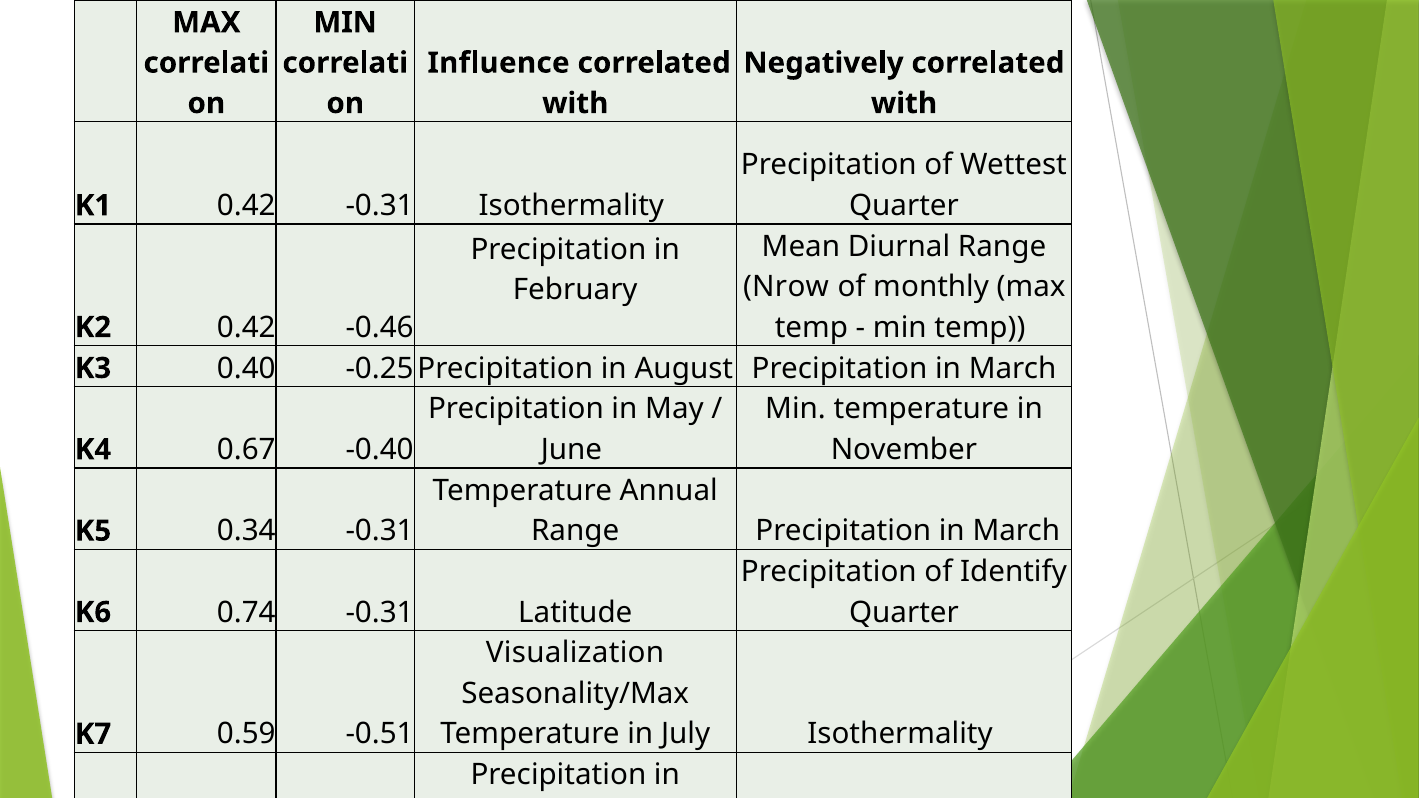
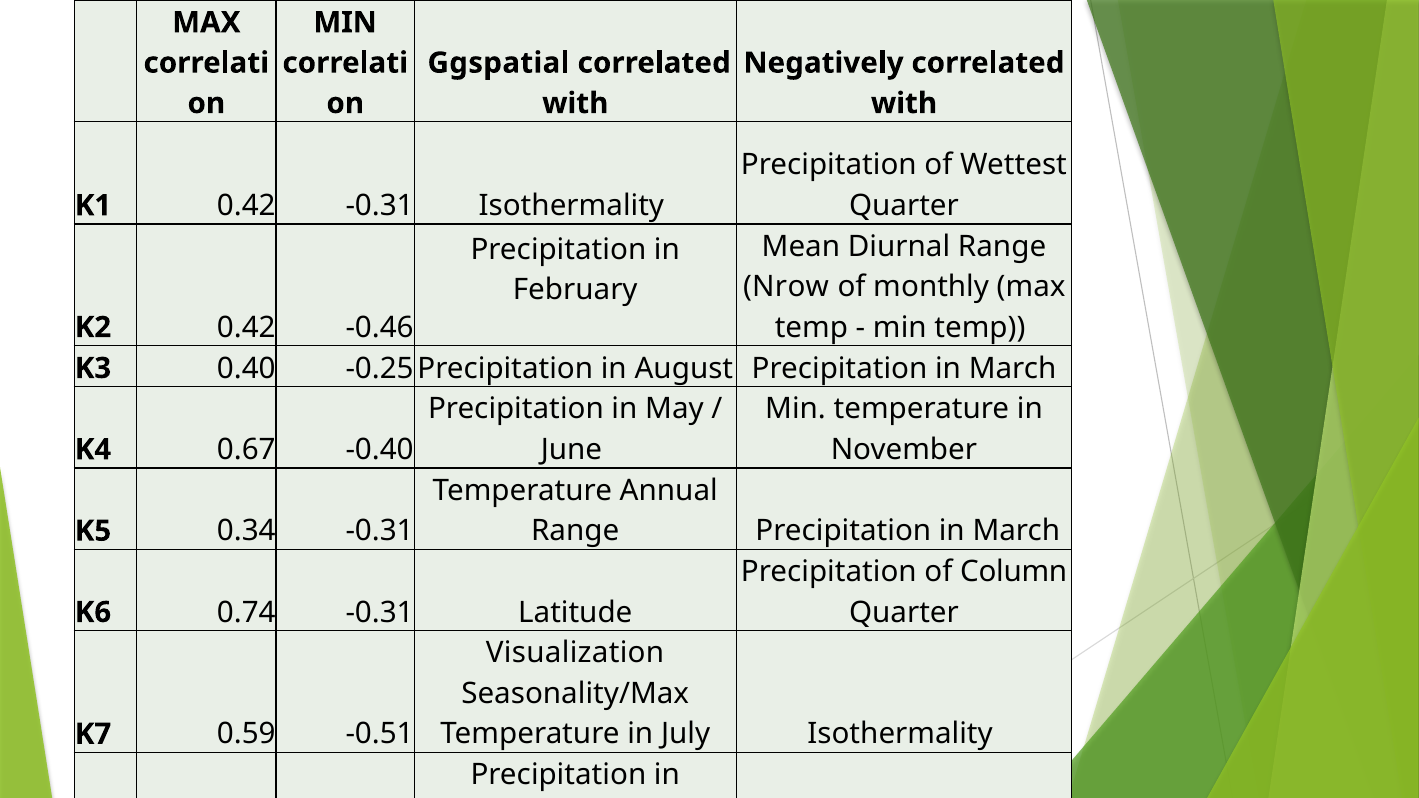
Influence: Influence -> Ggspatial (498, 63)
Identify: Identify -> Column (1014, 572)
